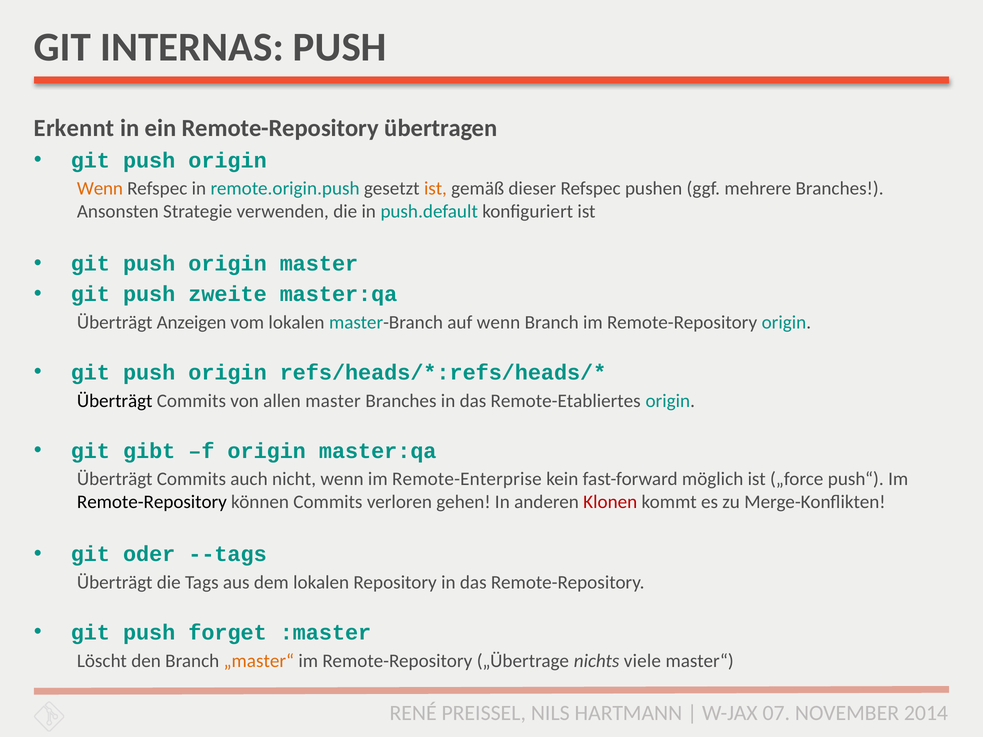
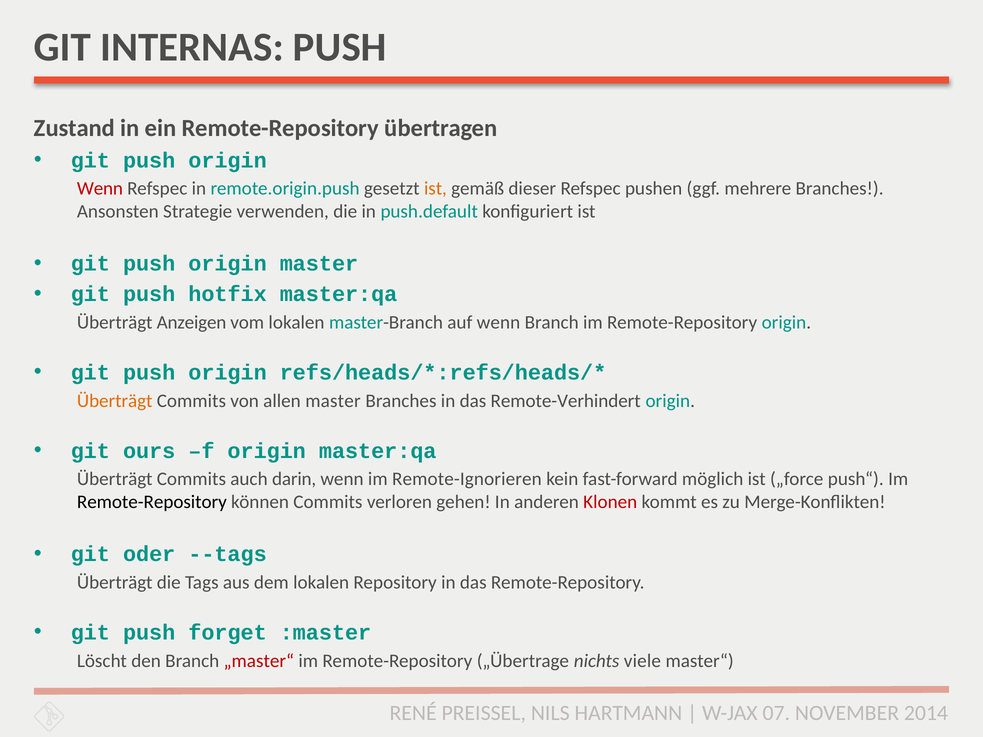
Erkennt: Erkennt -> Zustand (74, 128)
Wenn colour: orange -> red (100, 189)
zweite: zweite -> hotfix (228, 294)
Überträgt colour: black -> orange (115, 401)
Remote-Etabliertes: Remote-Etabliertes -> Remote-Verhindert (566, 401)
gibt: gibt -> ours (149, 451)
nicht: nicht -> darin (294, 479)
Remote-Enterprise: Remote-Enterprise -> Remote-Ignorieren (467, 479)
„master“ colour: orange -> red (259, 661)
